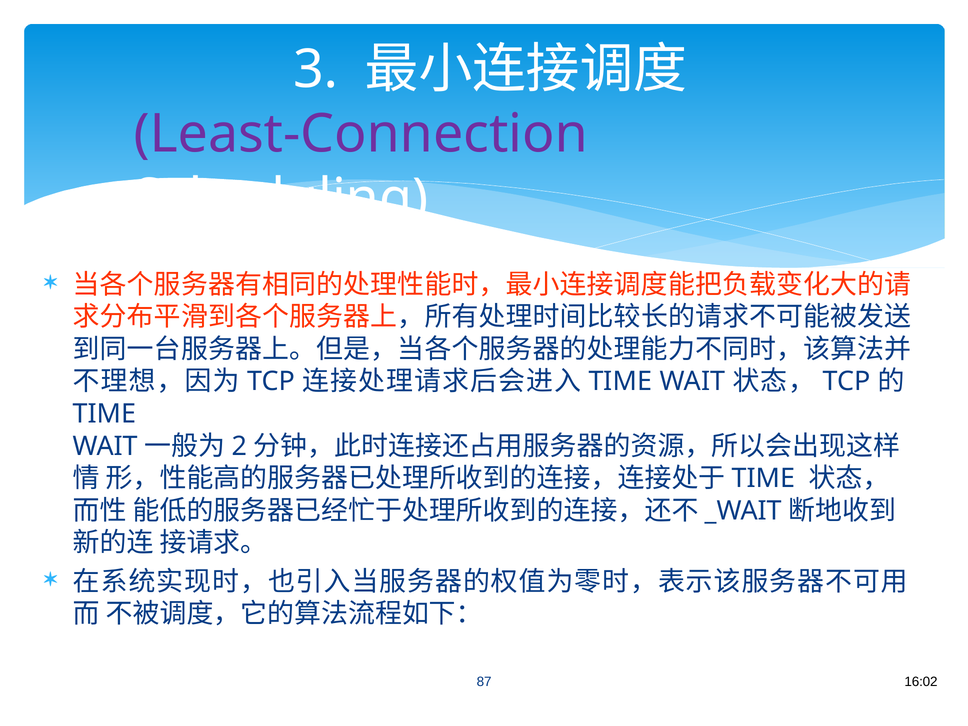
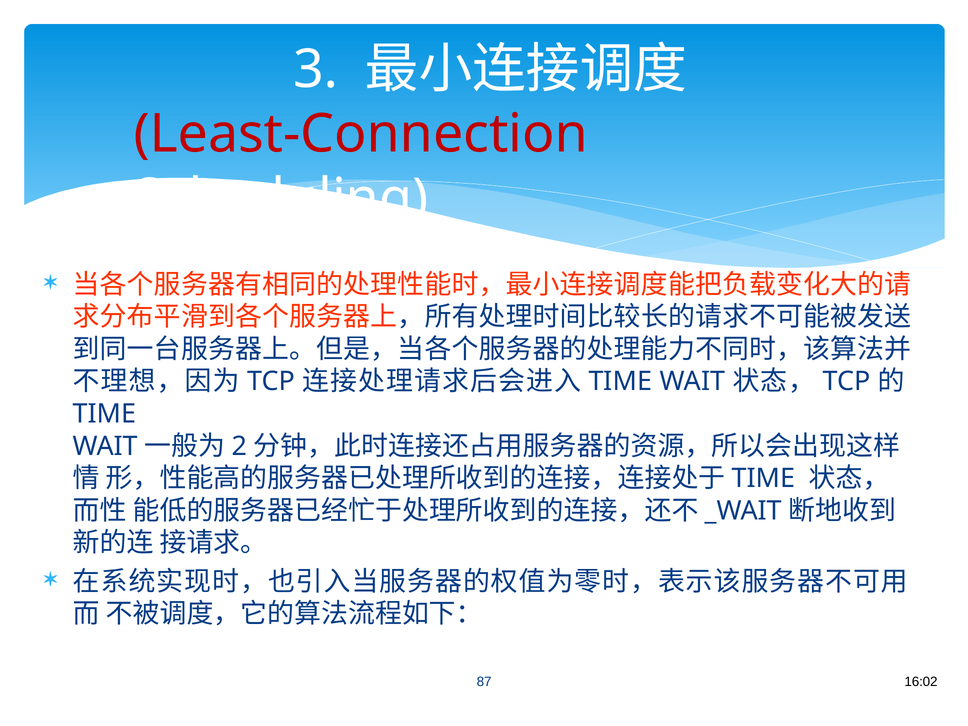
Least-Connection colour: purple -> red (361, 134)
